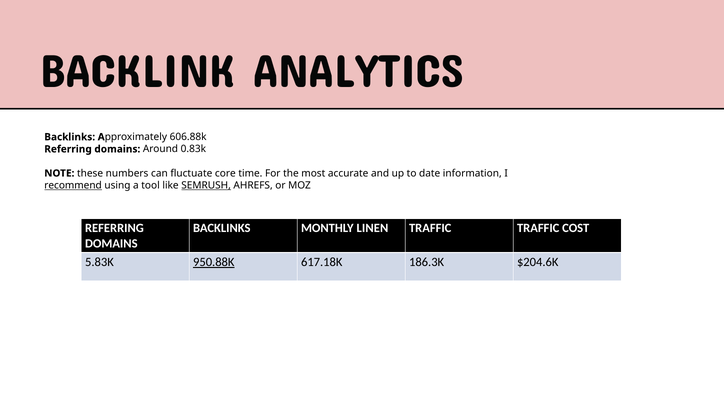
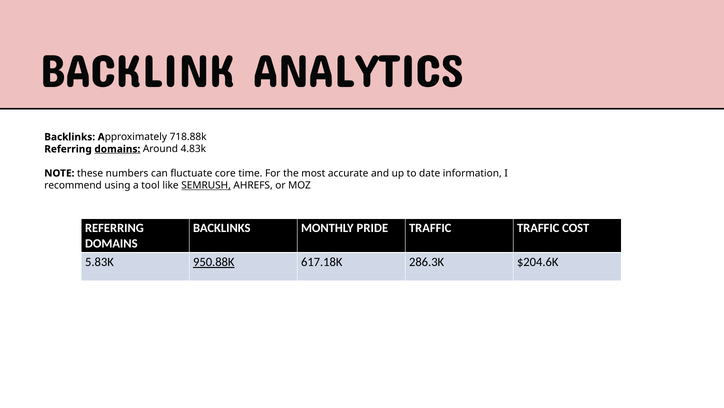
606.88k: 606.88k -> 718.88k (188, 137)
domains underline: none -> present (117, 149)
0.83k: 0.83k -> 4.83k (193, 149)
recommend underline: present -> none (73, 185)
LINEN: LINEN -> PRIDE (372, 228)
186.3K: 186.3K -> 286.3K (427, 262)
